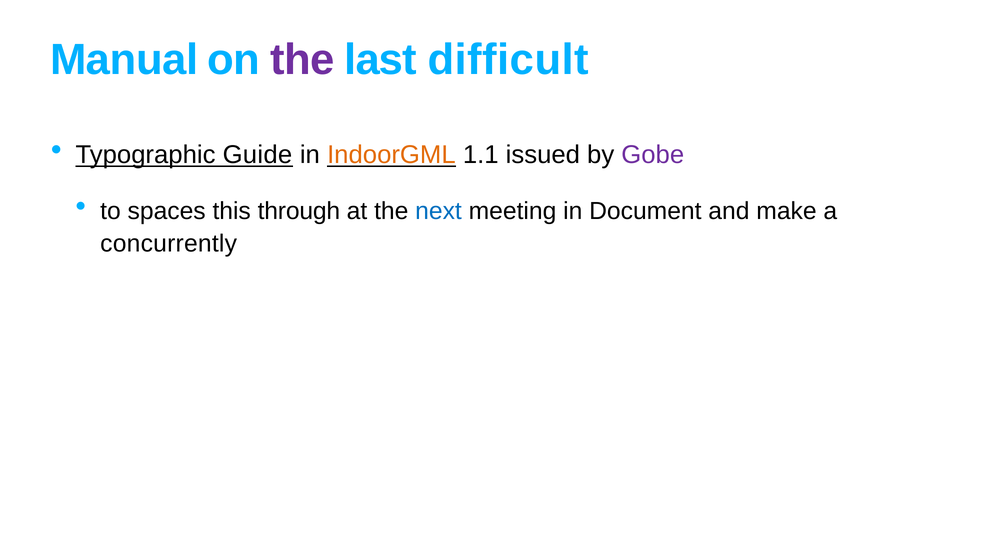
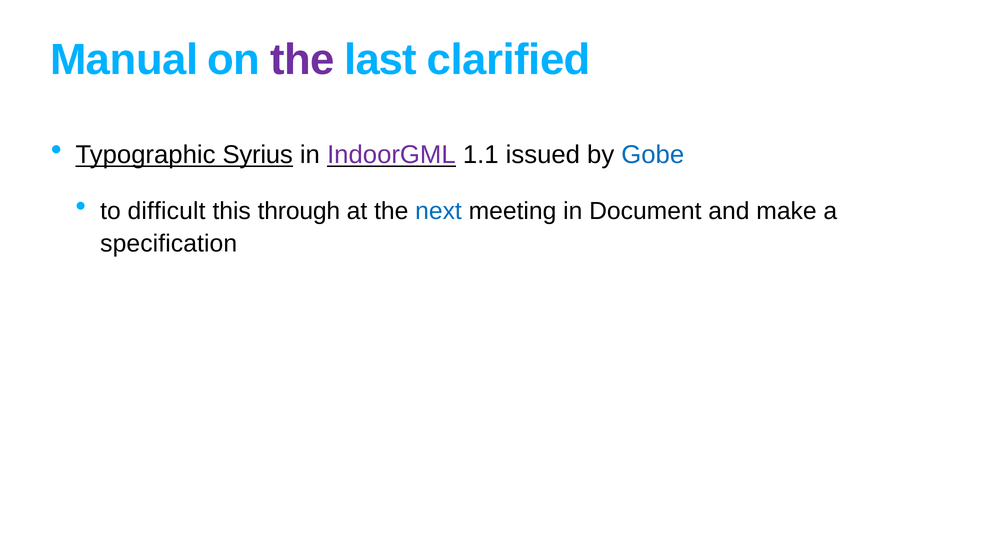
difficult: difficult -> clarified (509, 60)
Guide: Guide -> Syrius (258, 155)
IndoorGML colour: orange -> purple (391, 155)
Gobe colour: purple -> blue (653, 155)
spaces: spaces -> difficult (167, 211)
concurrently: concurrently -> specification (169, 244)
